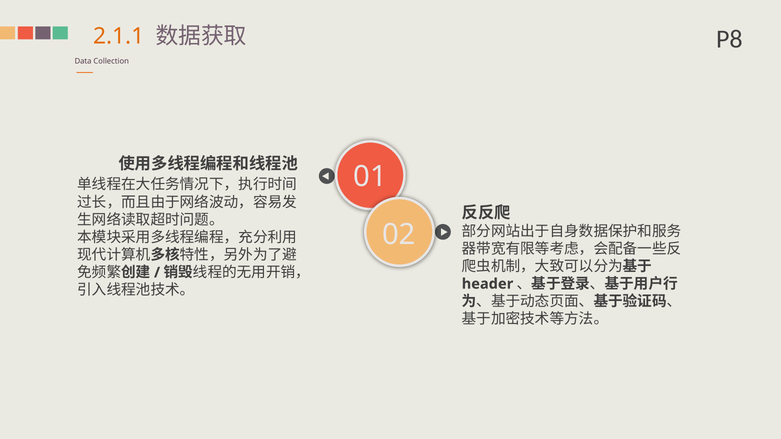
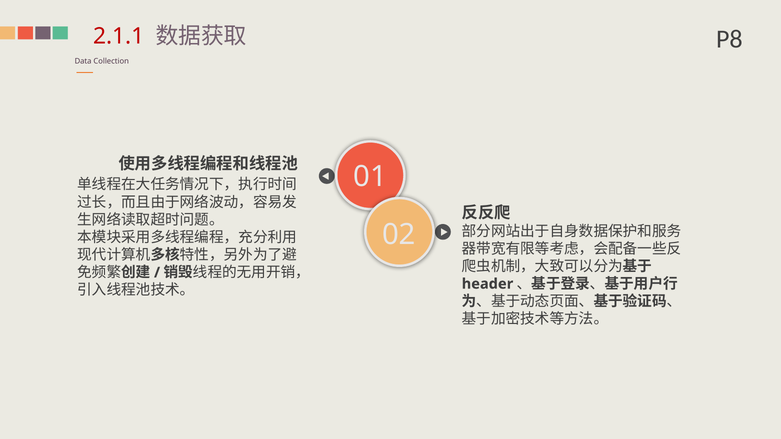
2.1.1 colour: orange -> red (119, 36)
